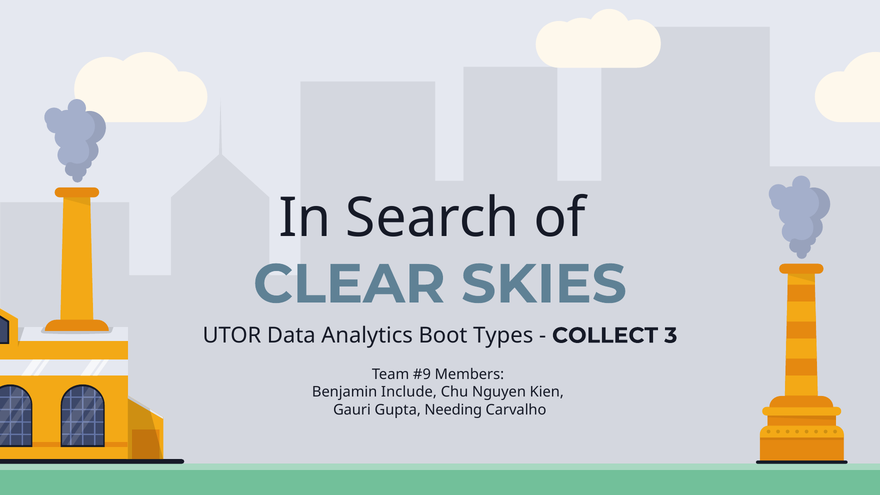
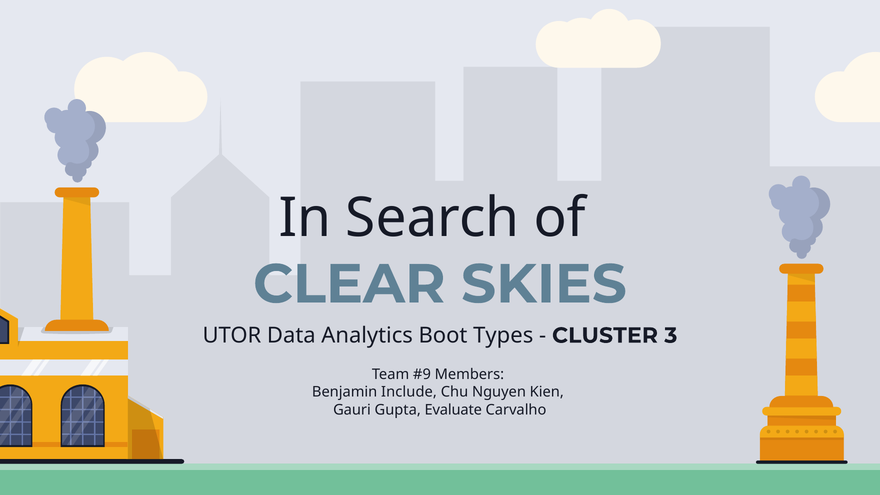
COLLECT: COLLECT -> CLUSTER (605, 335)
Needing: Needing -> Evaluate (453, 410)
